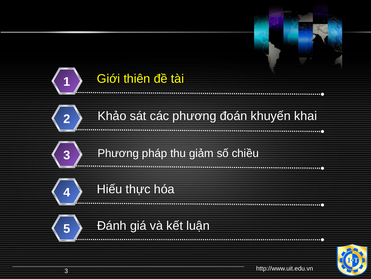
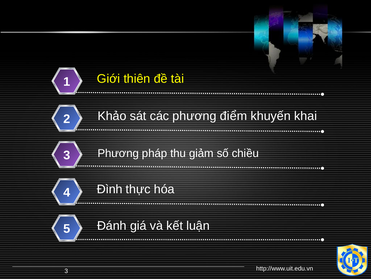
đoán: đoán -> điểm (234, 116)
Hiếu: Hiếu -> Đình (110, 189)
